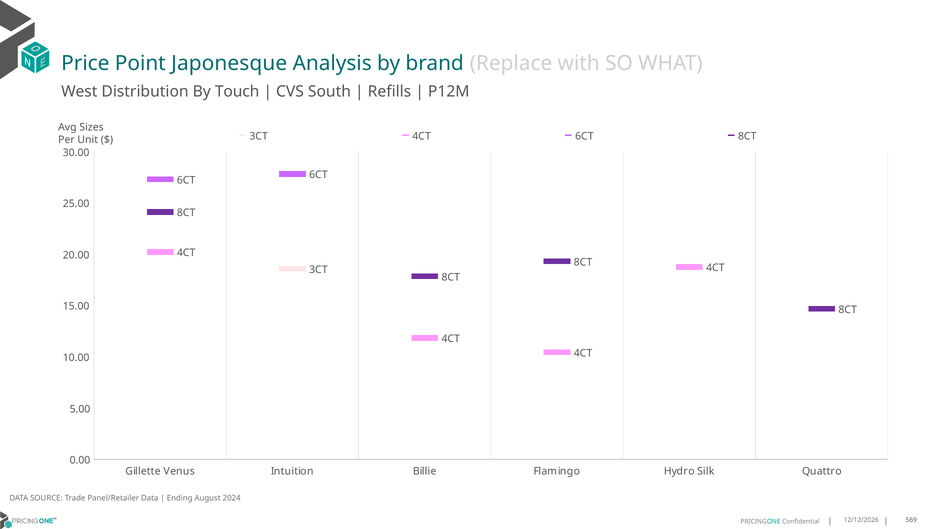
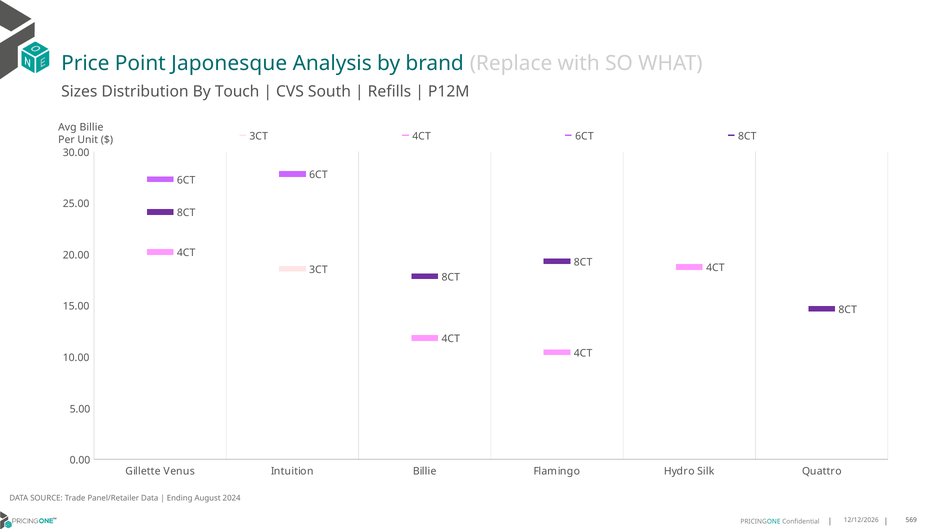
West: West -> Sizes (79, 92)
Avg Sizes: Sizes -> Billie (91, 127)
